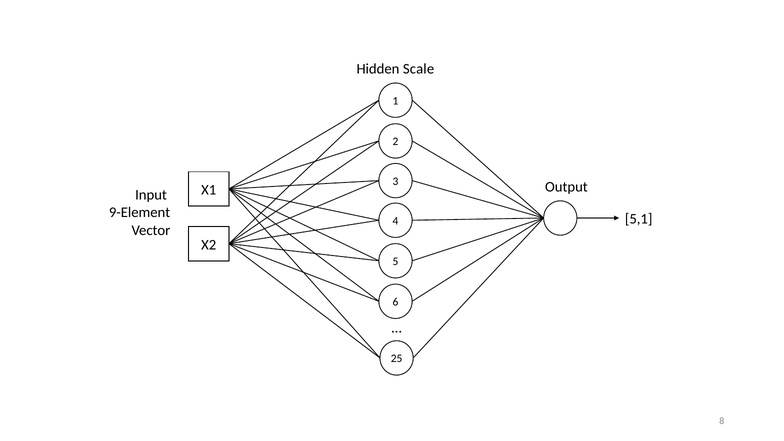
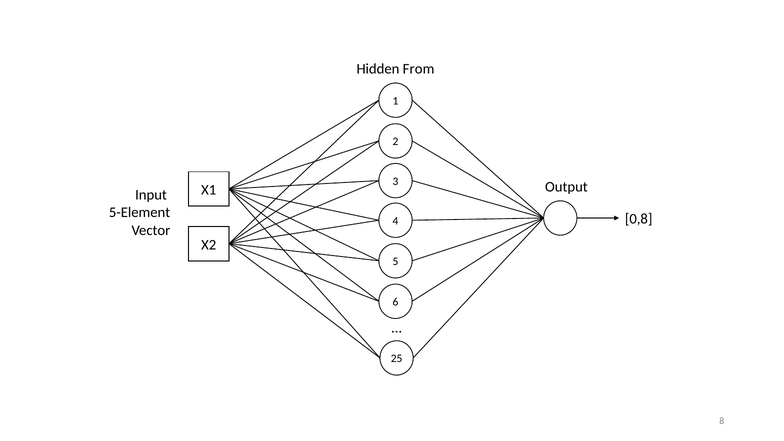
Scale: Scale -> From (419, 69)
9-Element: 9-Element -> 5-Element (140, 213)
5,1: 5,1 -> 0,8 (639, 219)
